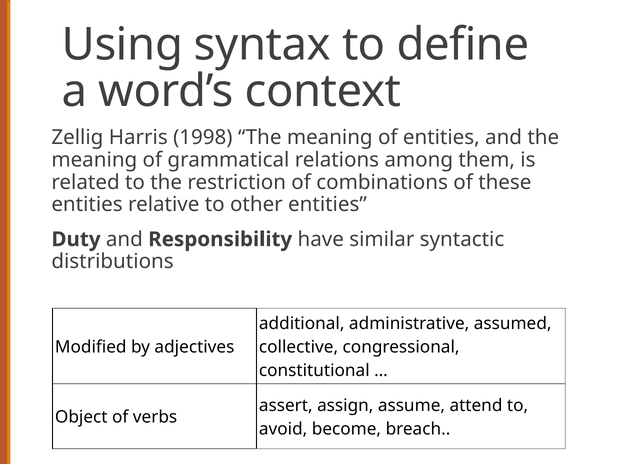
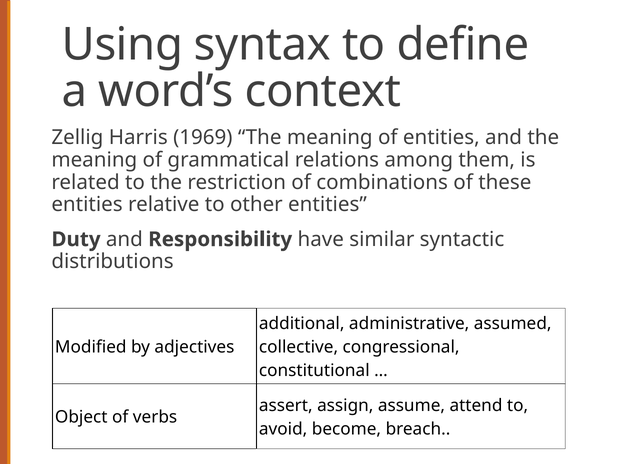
1998: 1998 -> 1969 (203, 138)
